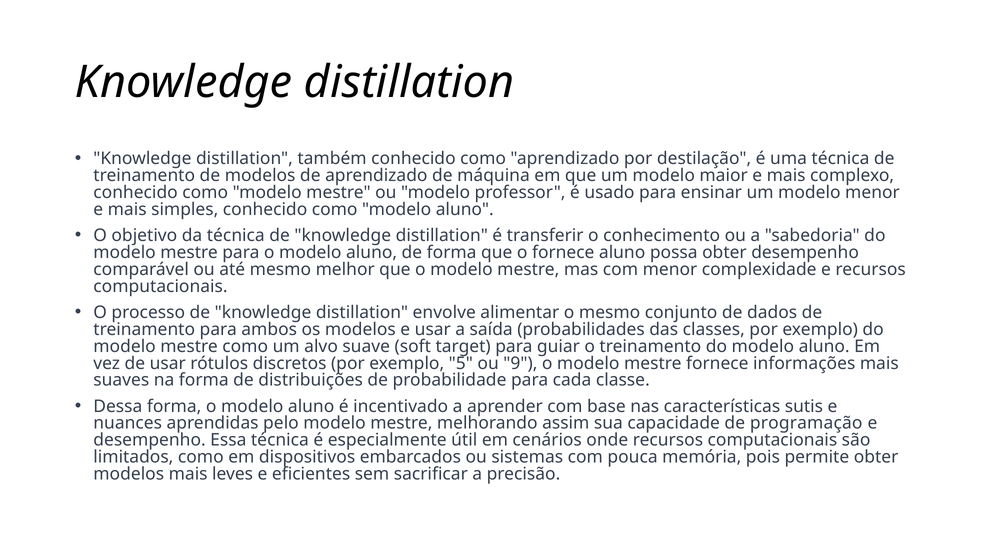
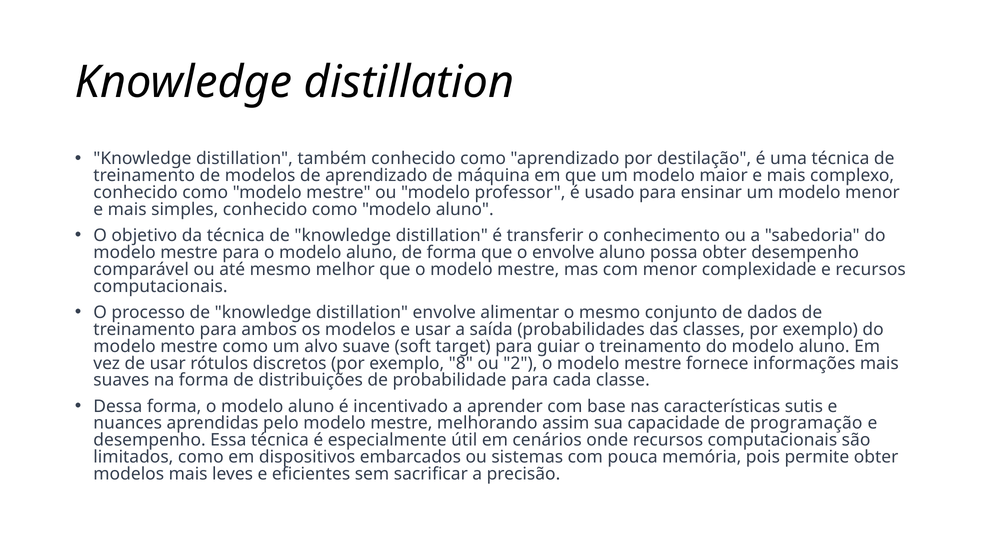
o fornece: fornece -> envolve (563, 252)
5: 5 -> 8 (461, 363)
9: 9 -> 2 (520, 363)
